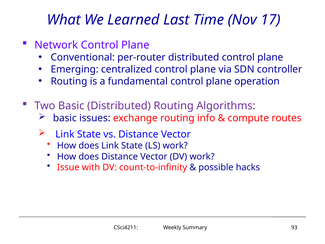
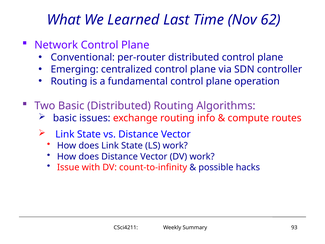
17: 17 -> 62 (271, 20)
